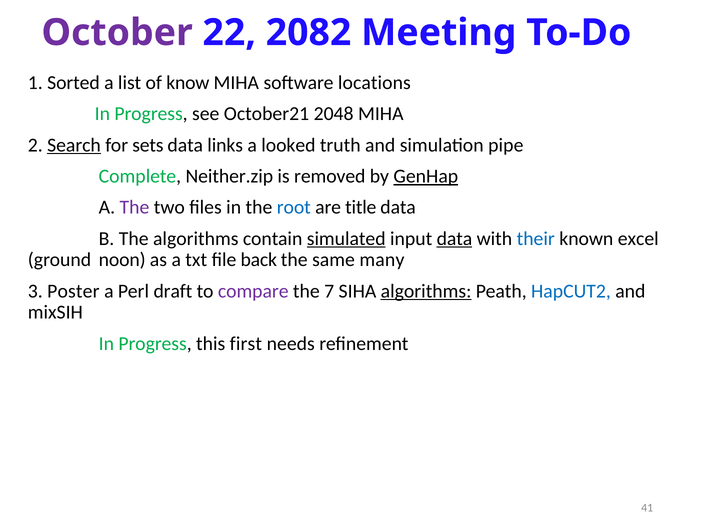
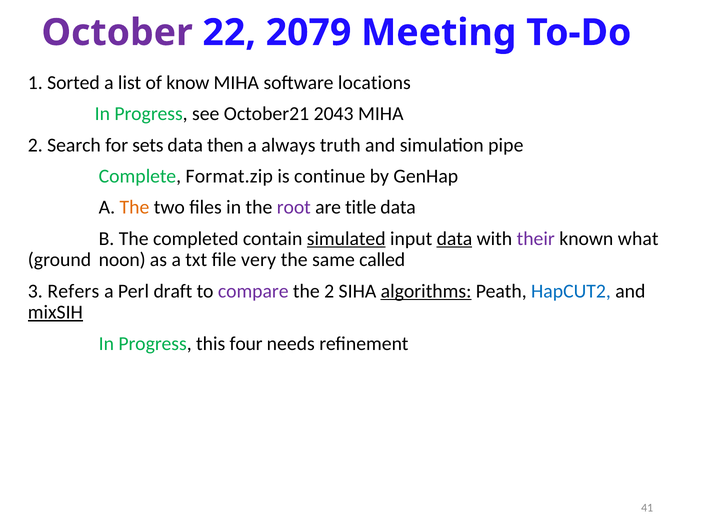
2082: 2082 -> 2079 (309, 33)
2048: 2048 -> 2043 (334, 114)
Search underline: present -> none (74, 145)
links: links -> then (225, 145)
looked: looked -> always (288, 145)
Neither.zip: Neither.zip -> Format.zip (229, 176)
removed: removed -> continue (330, 176)
GenHap underline: present -> none (426, 176)
The colour: purple -> orange (135, 207)
root colour: blue -> purple (294, 207)
The algorithms: algorithms -> completed (196, 238)
their colour: blue -> purple (536, 238)
excel: excel -> what (638, 238)
back: back -> very (259, 260)
many: many -> called (382, 260)
Poster: Poster -> Refers (73, 291)
the 7: 7 -> 2 (329, 291)
mixSIH underline: none -> present (55, 312)
first: first -> four (246, 343)
